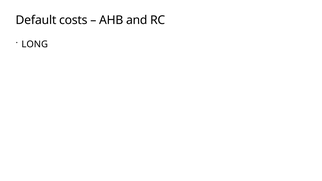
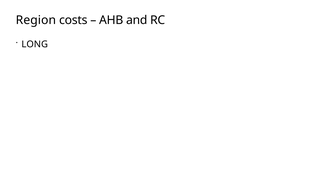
Default: Default -> Region (36, 20)
